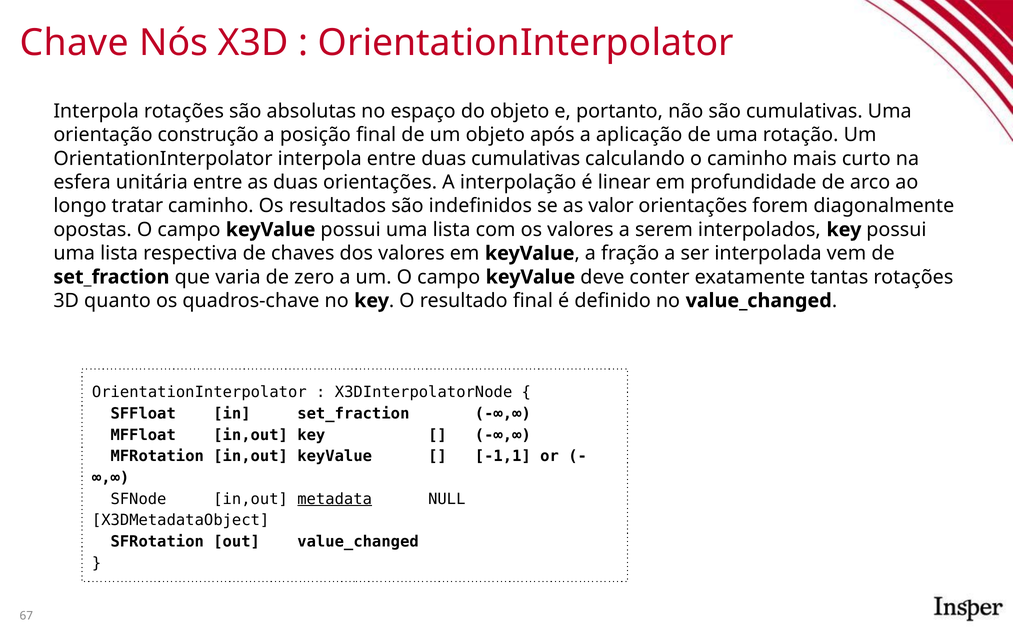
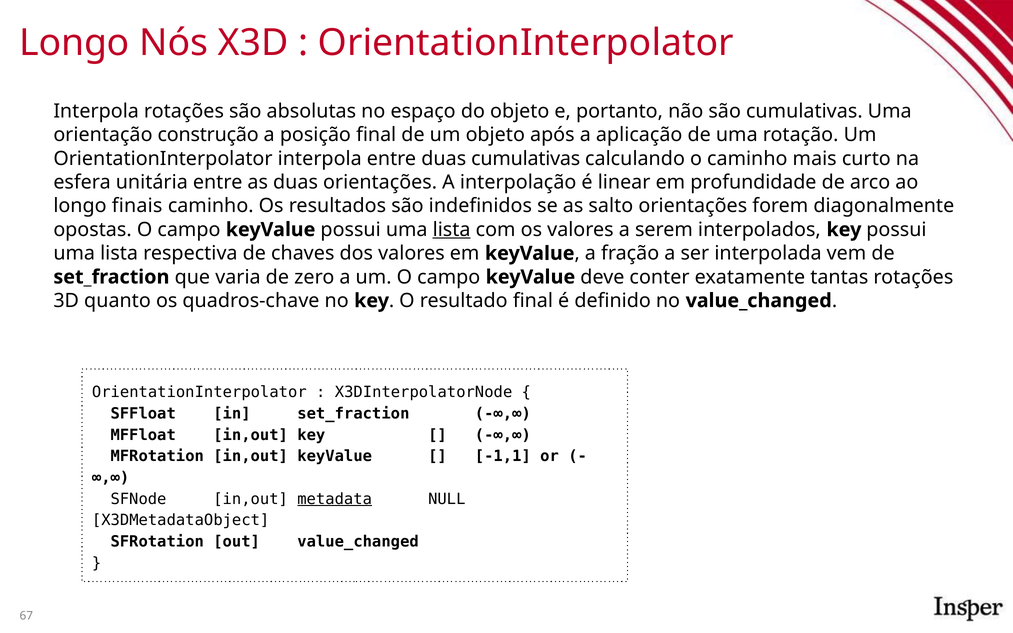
Chave: Chave -> Longo (74, 43)
tratar: tratar -> finais (137, 206)
valor: valor -> salto (611, 206)
lista underline: none -> present (452, 230)
